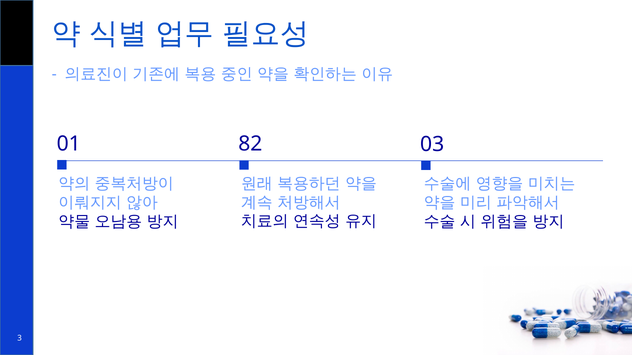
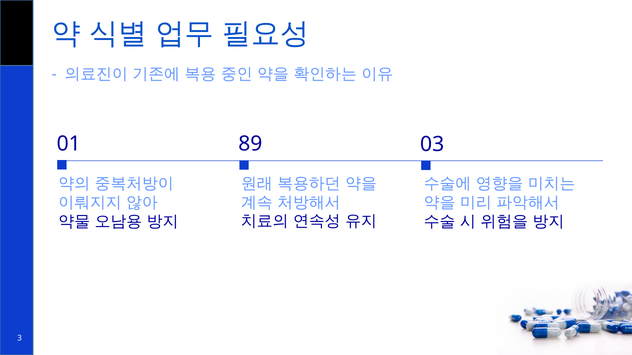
82: 82 -> 89 (250, 144)
